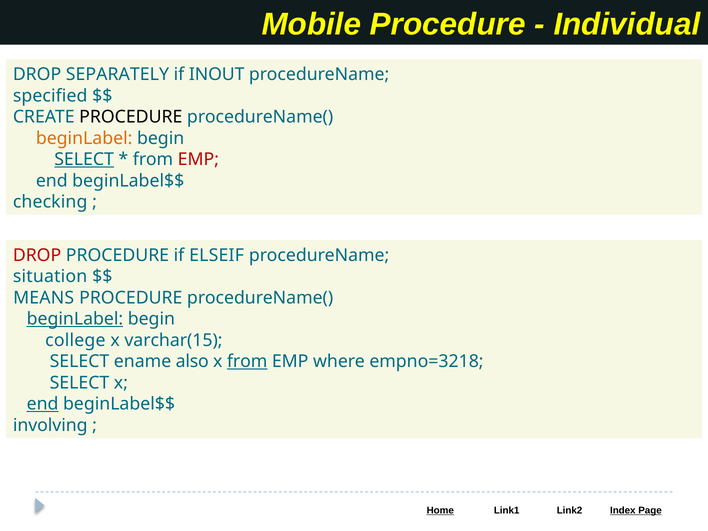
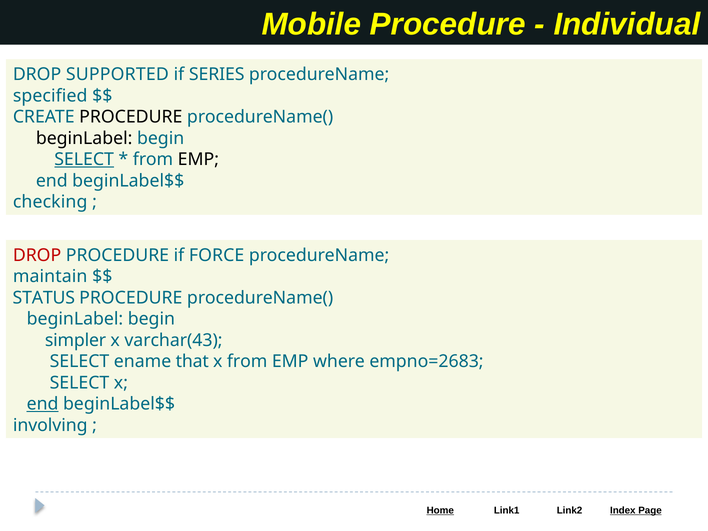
SEPARATELY: SEPARATELY -> SUPPORTED (117, 75)
INOUT: INOUT -> SERIES (217, 75)
beginLabel colour: orange -> black (84, 138)
EMP colour: red -> black (198, 160)
ELSEIF: ELSEIF -> FORCE (217, 255)
situation: situation -> maintain (50, 276)
MEANS: MEANS -> STATUS (44, 298)
beginLabel underline: present -> none (75, 319)
college: college -> simpler (76, 340)
varchar(15: varchar(15 -> varchar(43 (173, 340)
also: also -> that (192, 361)
from underline: present -> none (247, 361)
empno=3218: empno=3218 -> empno=2683 (426, 361)
